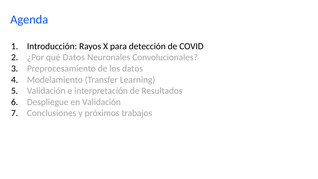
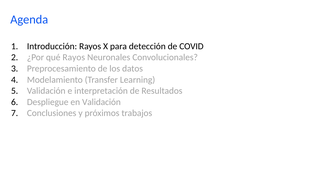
qué Datos: Datos -> Rayos (74, 57)
